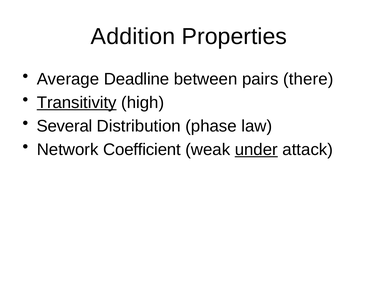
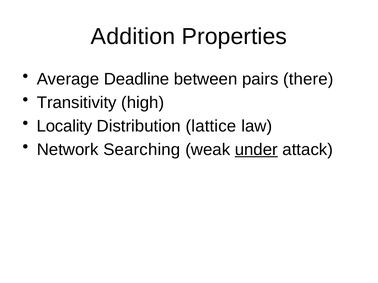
Transitivity underline: present -> none (77, 103)
Several: Several -> Locality (65, 126)
phase: phase -> lattice (211, 126)
Coefficient: Coefficient -> Searching (142, 150)
